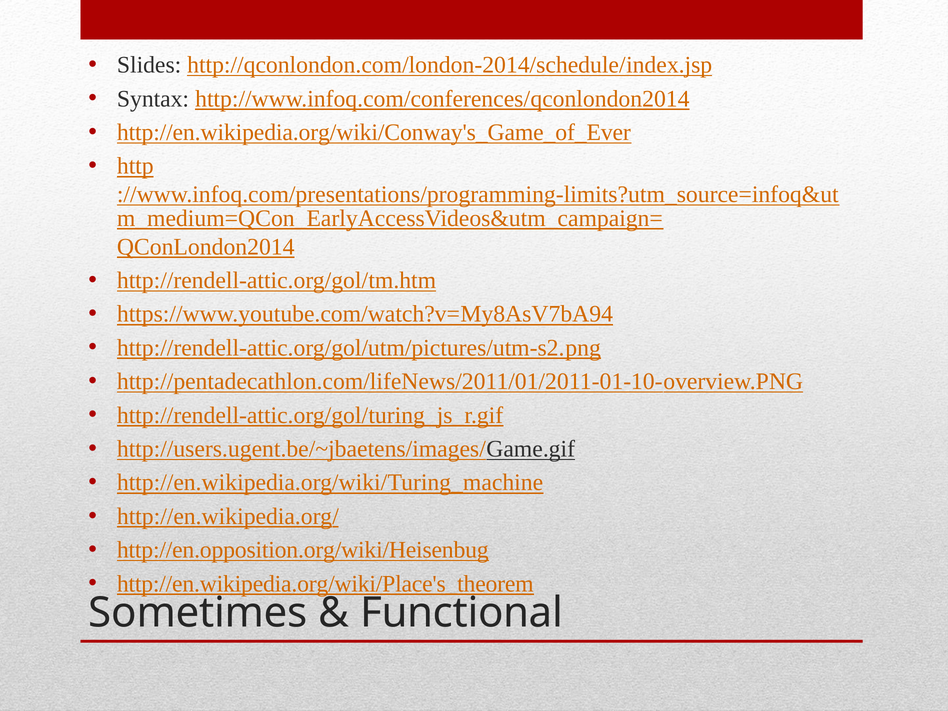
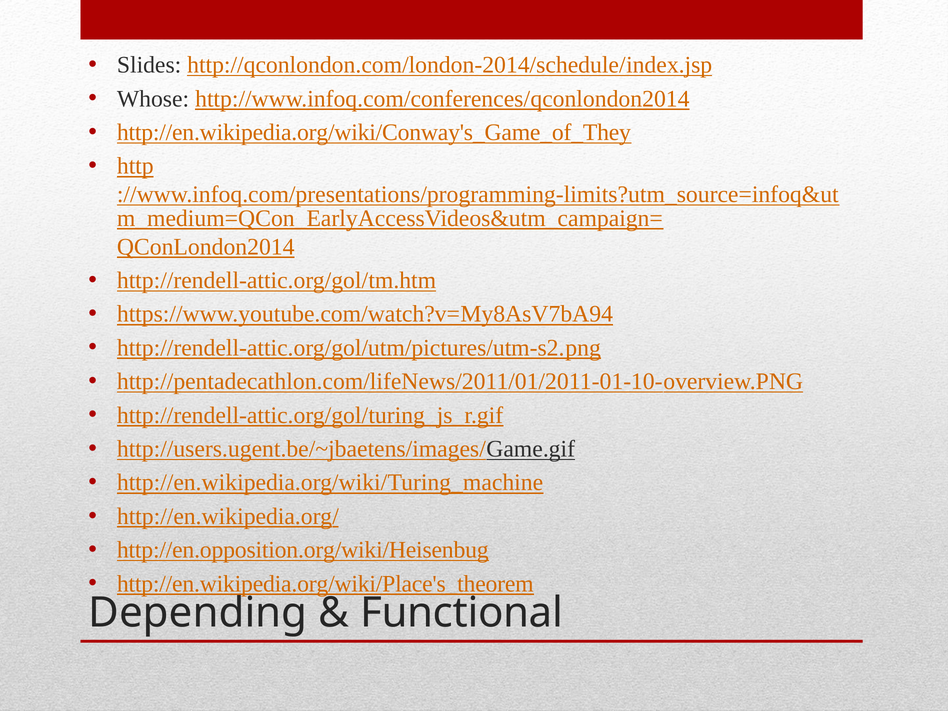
Syntax: Syntax -> Whose (153, 99)
http://en.wikipedia.org/wiki/Conway's_Game_of_Ever: http://en.wikipedia.org/wiki/Conway's_Game_of_Ever -> http://en.wikipedia.org/wiki/Conway's_Game_of_They (374, 132)
Sometimes: Sometimes -> Depending (198, 613)
